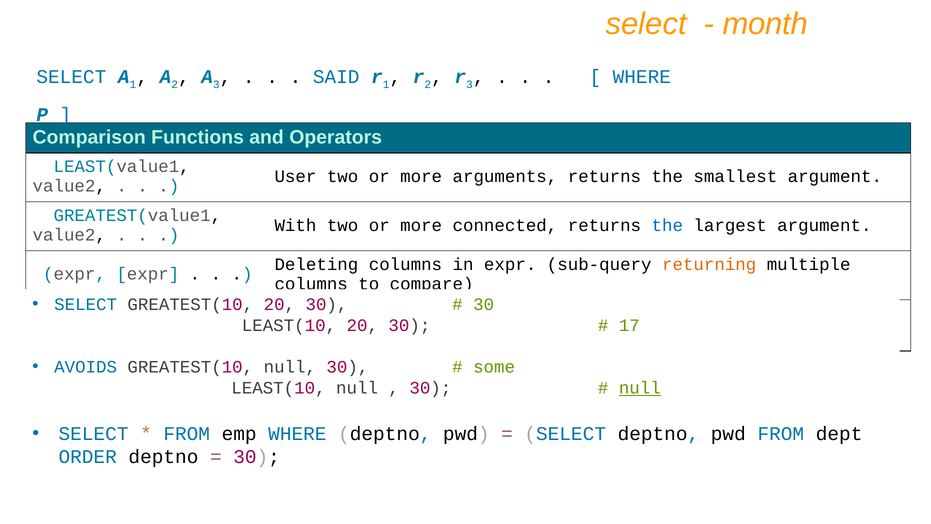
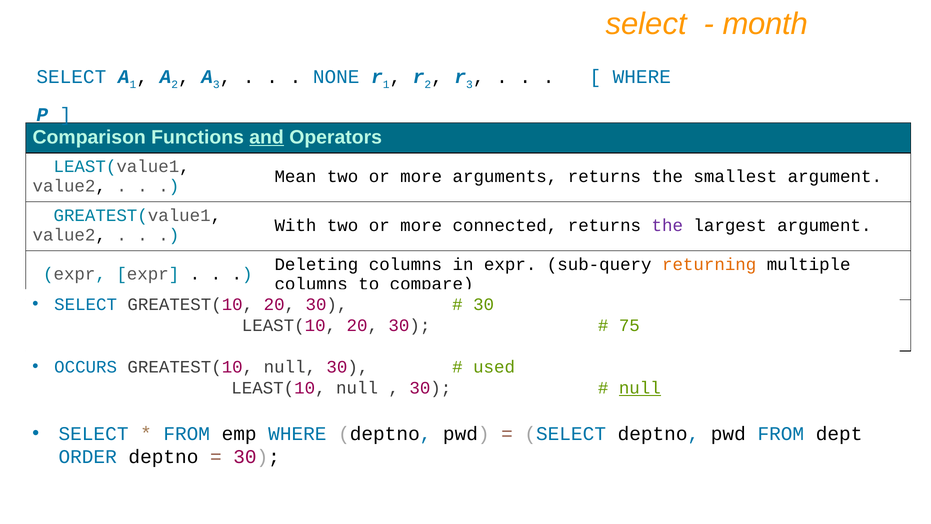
SAID: SAID -> NONE (336, 77)
and underline: none -> present (267, 137)
User: User -> Mean (295, 176)
the colour: blue -> purple (667, 225)
17: 17 -> 75 (629, 325)
AVOIDS: AVOIDS -> OCCURS (86, 367)
some: some -> used (494, 367)
